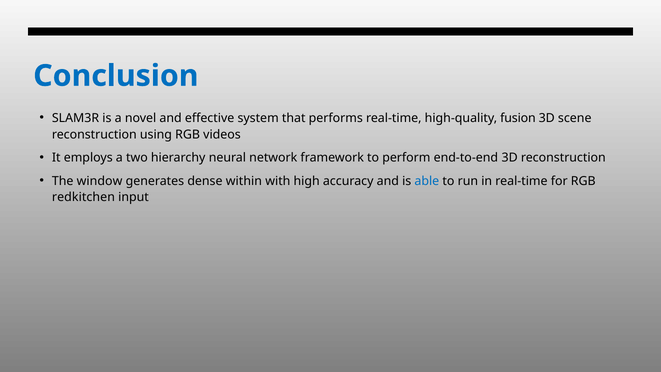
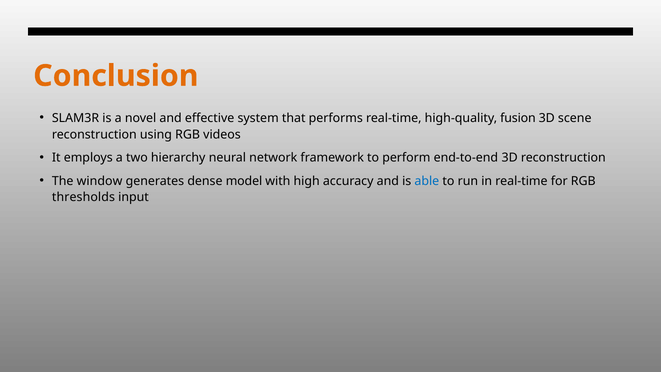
Conclusion colour: blue -> orange (116, 76)
within: within -> model (244, 181)
redkitchen: redkitchen -> thresholds (83, 197)
